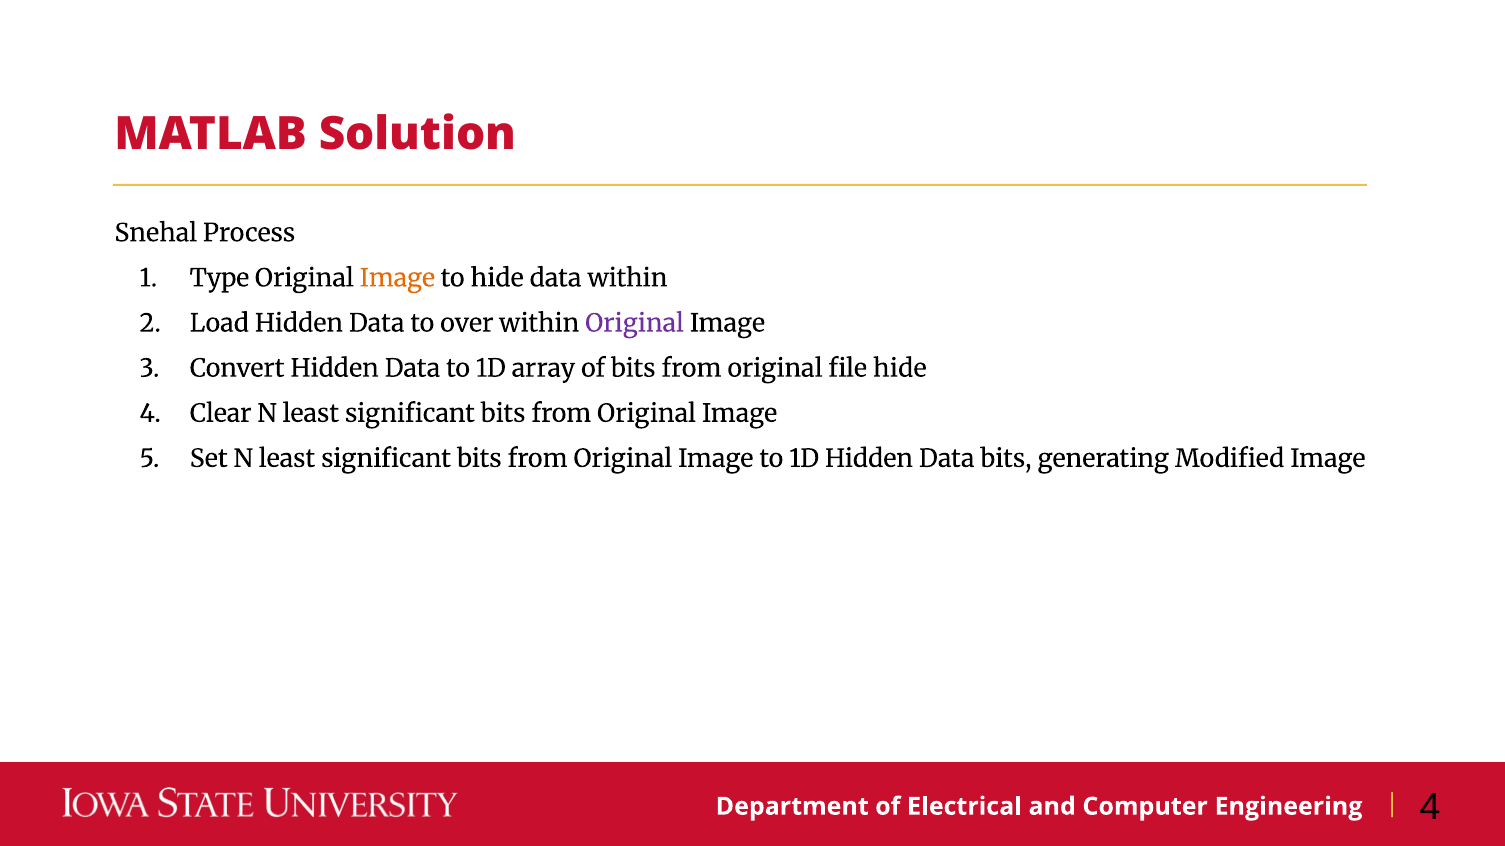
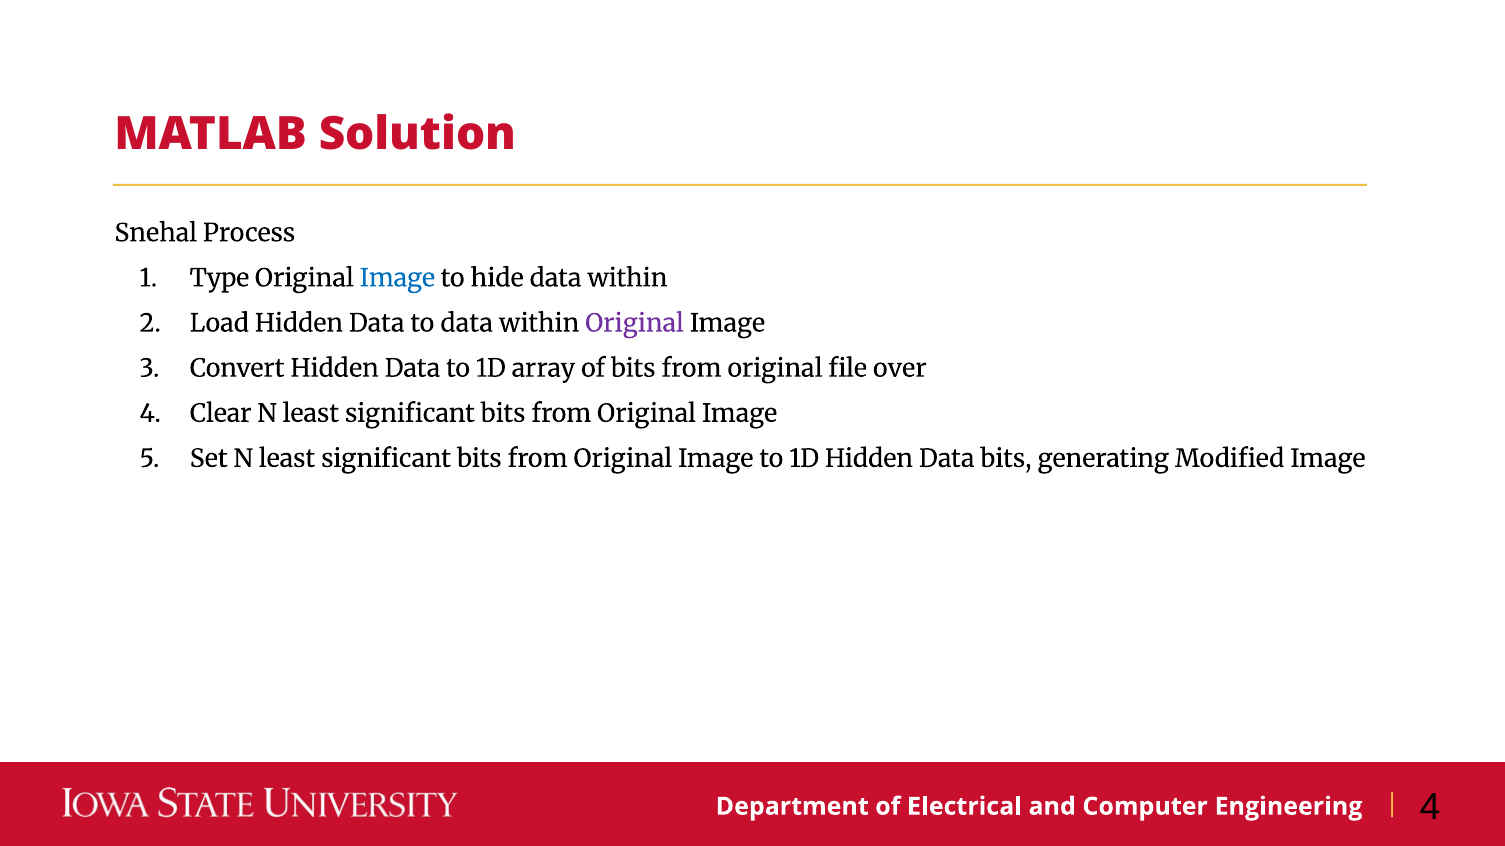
Image colour: orange -> blue (397, 278)
to over: over -> data (467, 324)
file hide: hide -> over (900, 369)
